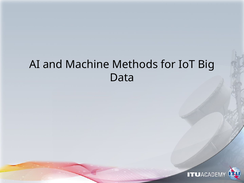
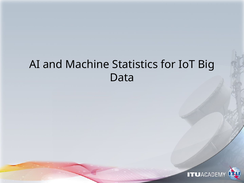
Methods: Methods -> Statistics (135, 65)
